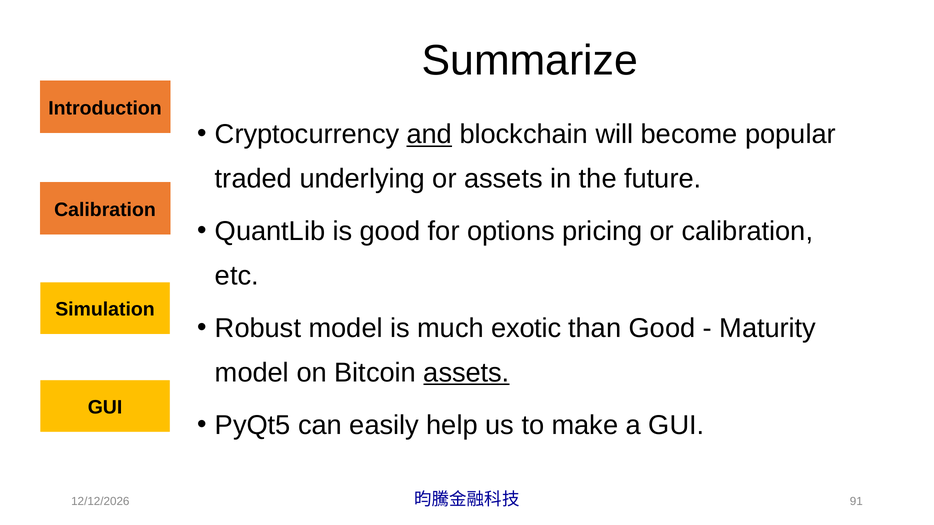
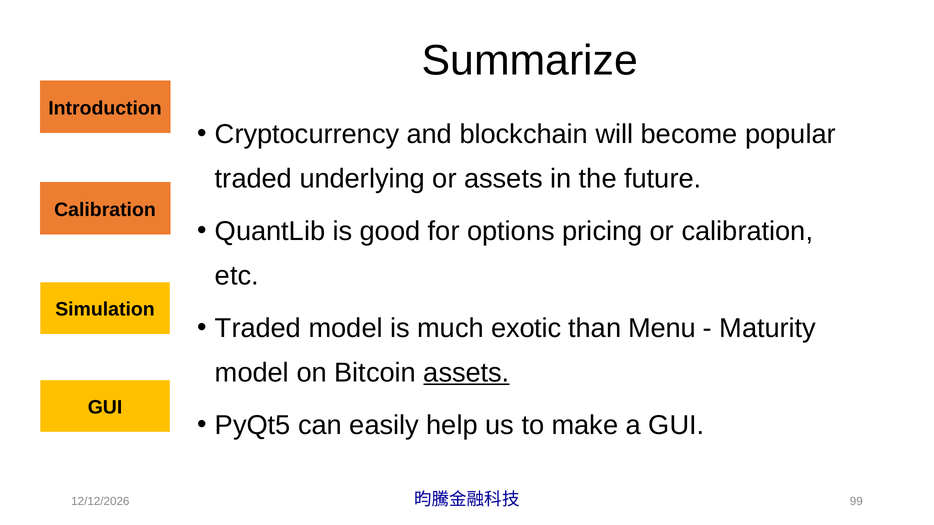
and underline: present -> none (429, 135)
Robust: Robust -> Traded (258, 329)
than Good: Good -> Menu (662, 329)
91: 91 -> 99 (856, 502)
